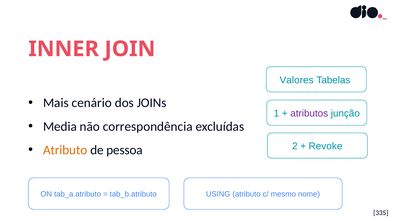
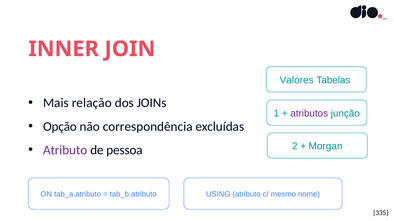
cenário: cenário -> relação (92, 103)
Media: Media -> Opção (60, 127)
Revoke: Revoke -> Morgan (326, 147)
Atributo colour: orange -> purple (65, 150)
